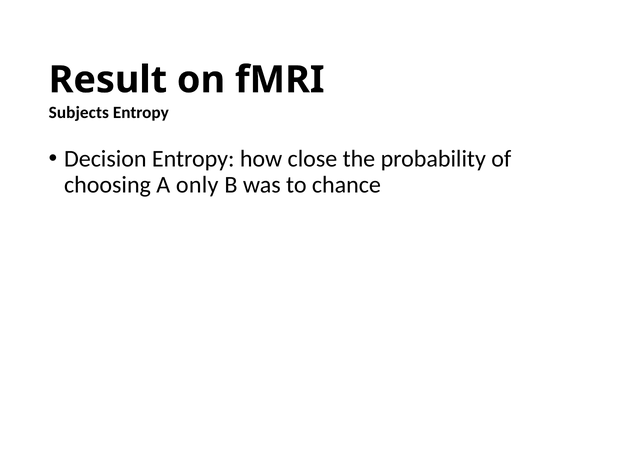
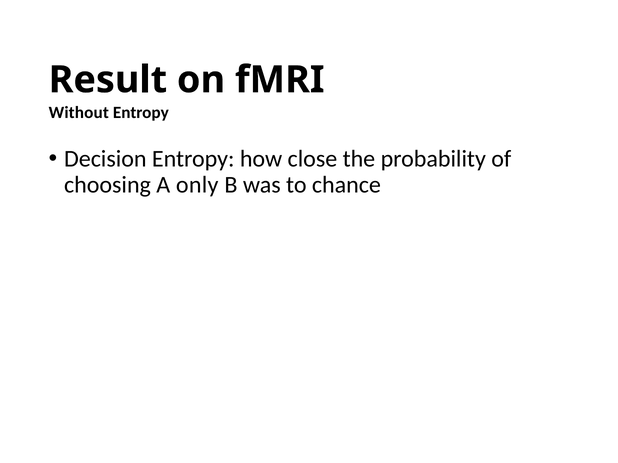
Subjects: Subjects -> Without (79, 113)
